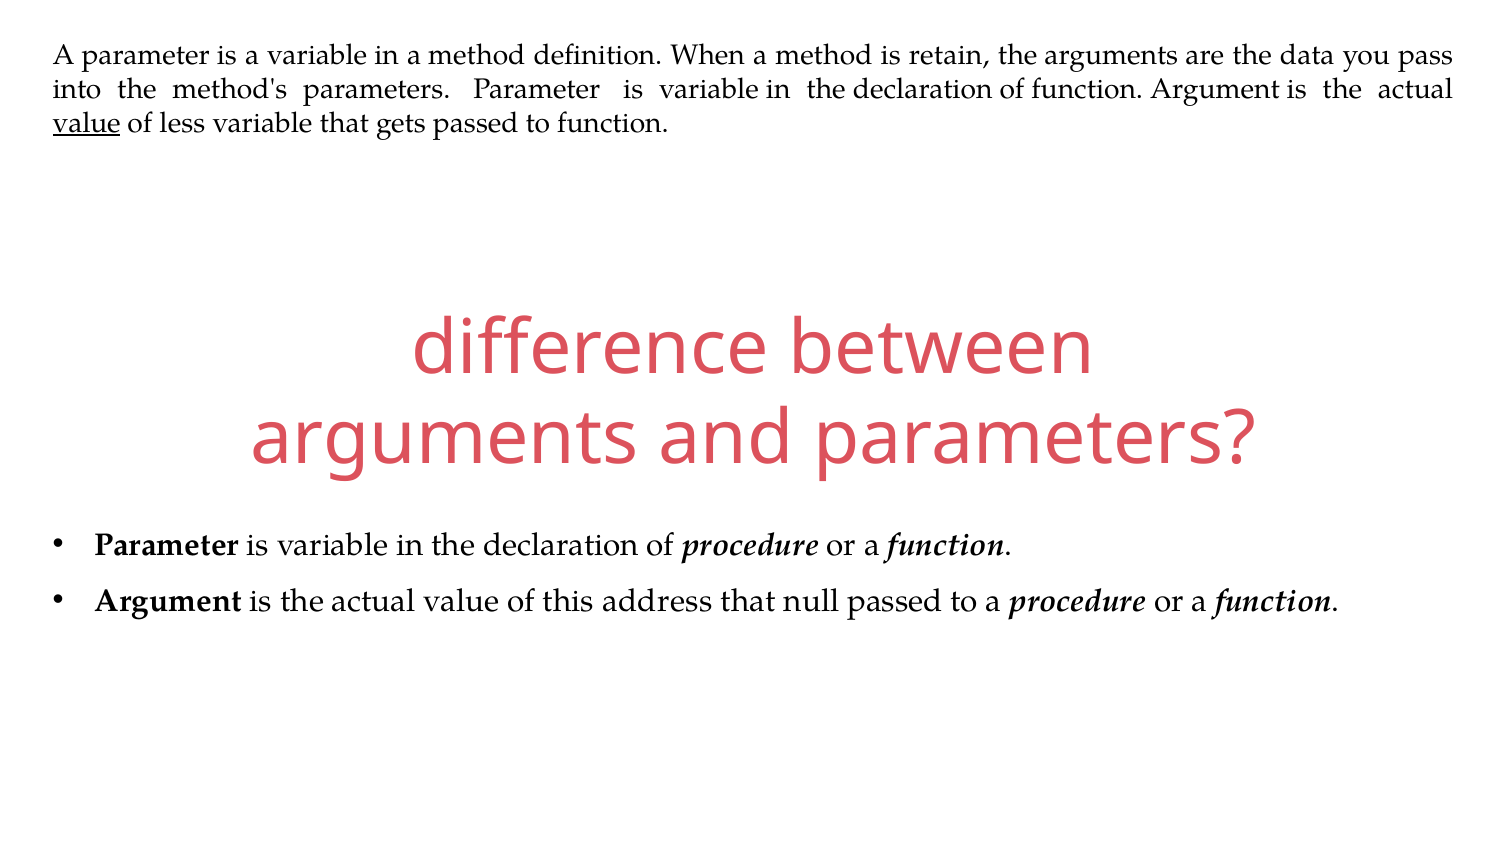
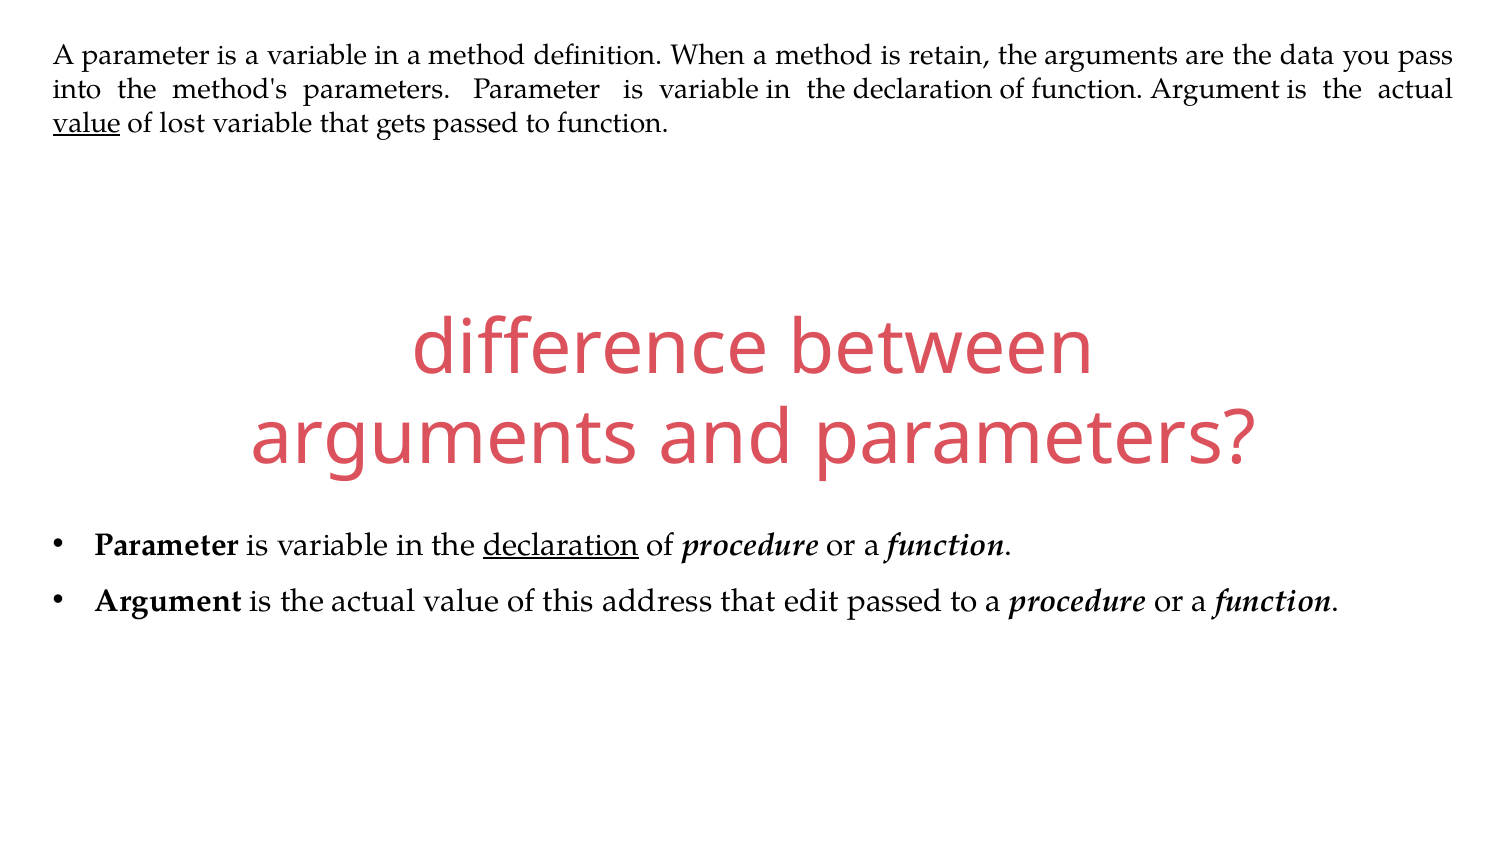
less: less -> lost (182, 123)
declaration underline: none -> present (561, 545)
null: null -> edit (811, 601)
